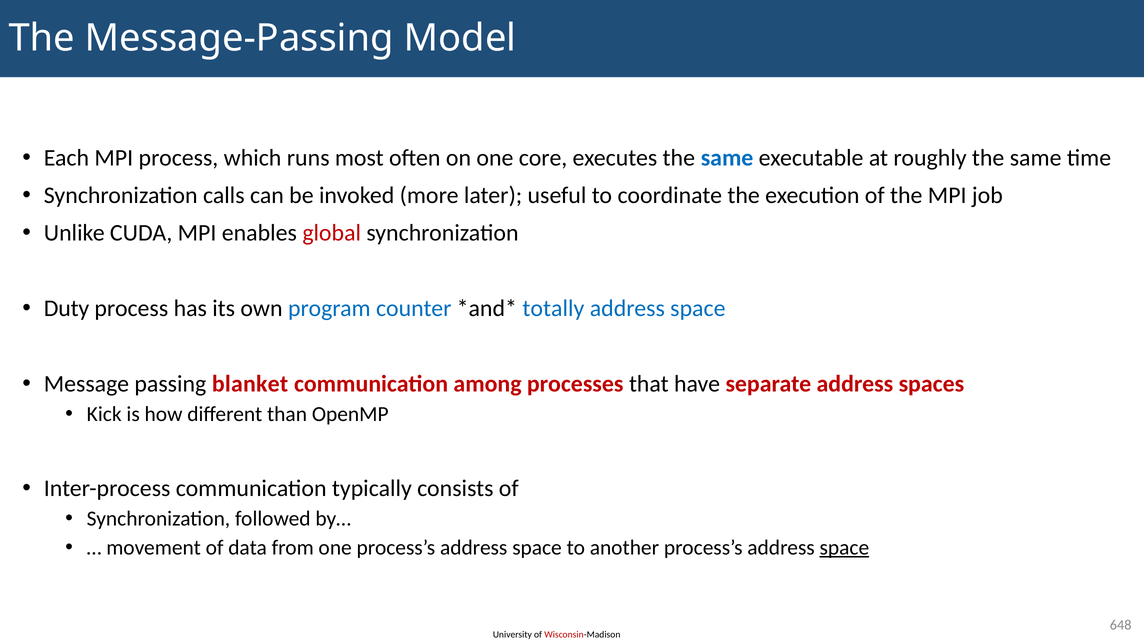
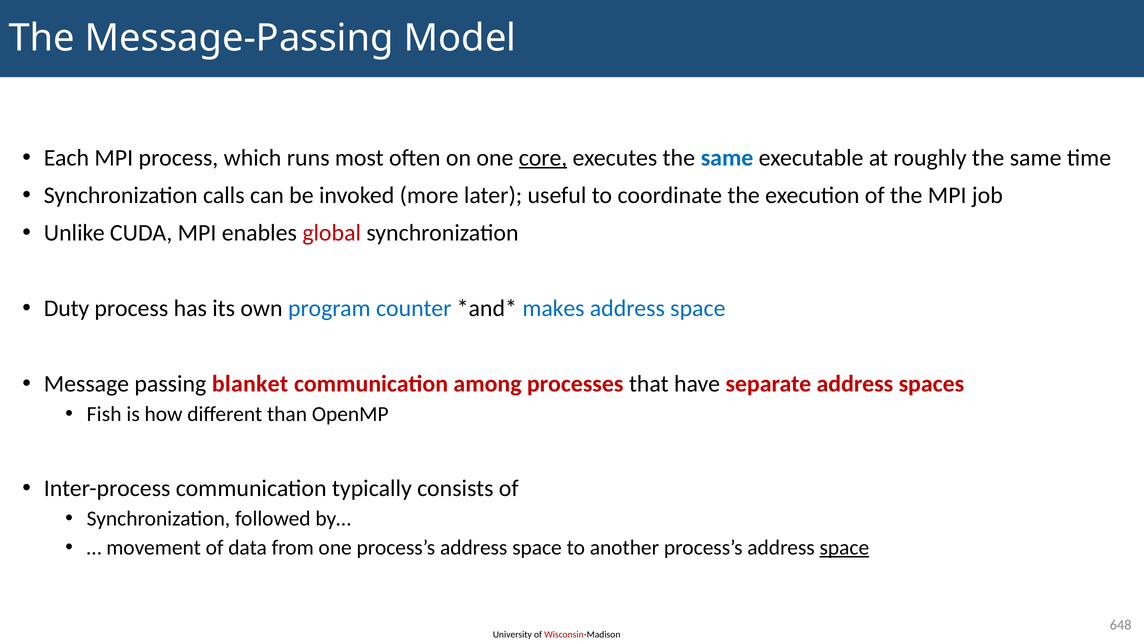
core underline: none -> present (543, 158)
totally: totally -> makes (553, 309)
Kick: Kick -> Fish (104, 414)
